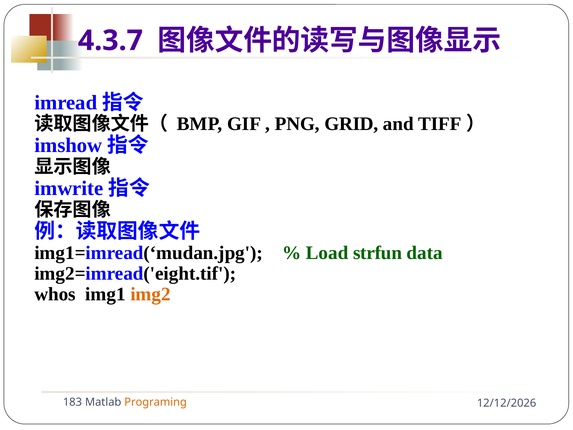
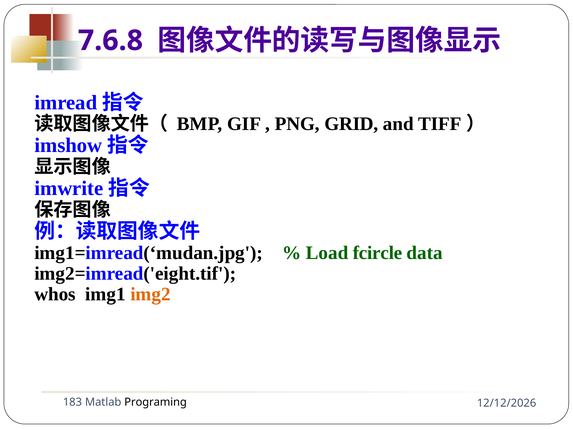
4.3.7: 4.3.7 -> 7.6.8 (110, 41)
strfun: strfun -> fcircle (378, 253)
Programing colour: orange -> black (156, 402)
